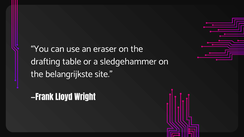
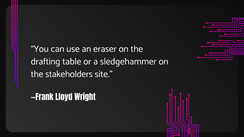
belangrijkste: belangrijkste -> stakeholders (69, 74)
